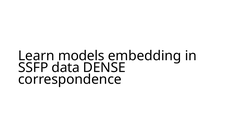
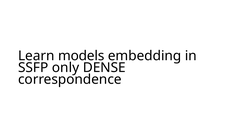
data: data -> only (66, 68)
